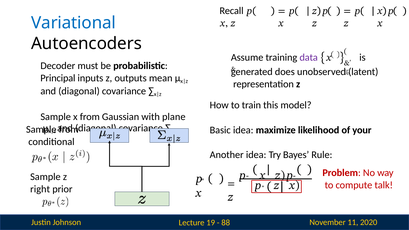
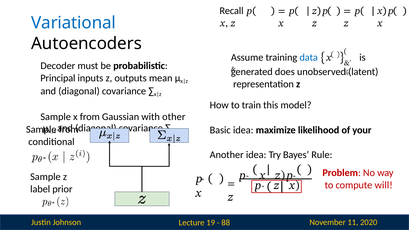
data colour: purple -> blue (309, 57)
plane: plane -> other (174, 117)
talk: talk -> will (384, 185)
right: right -> label (40, 189)
